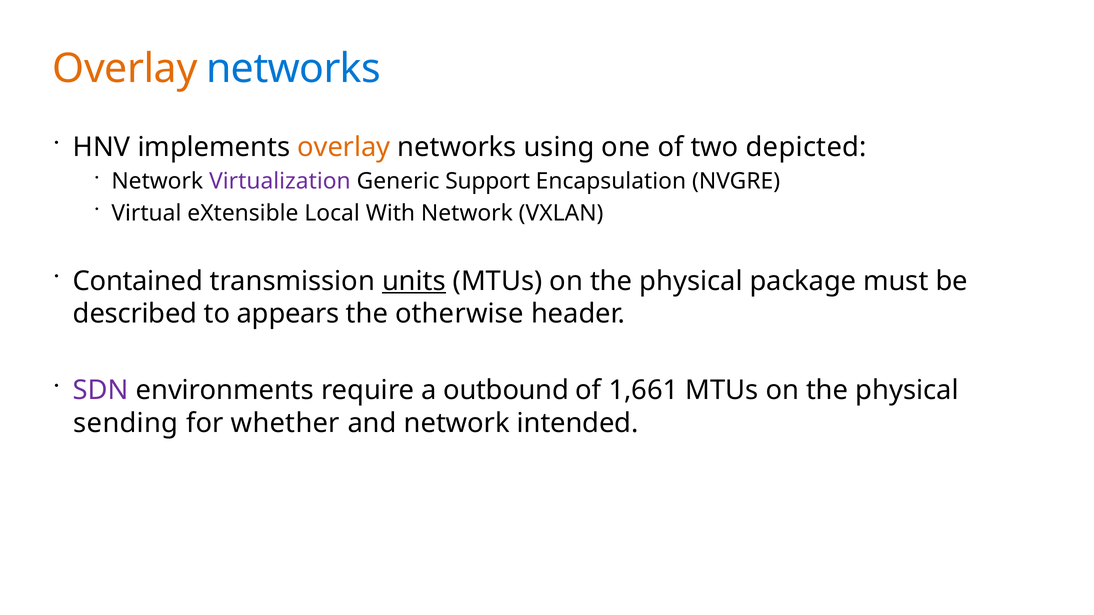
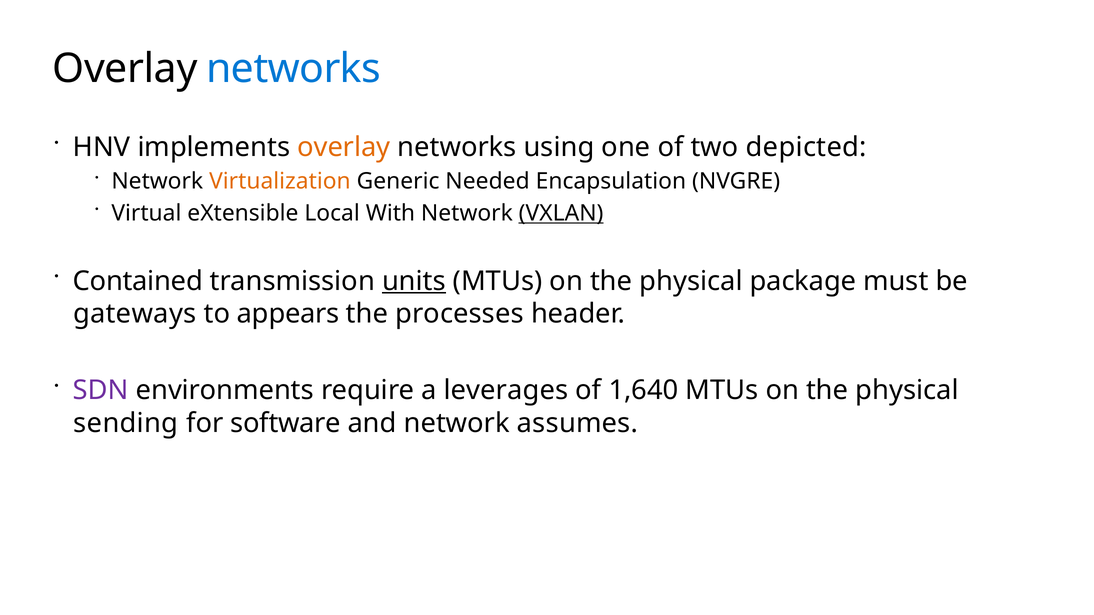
Overlay colour: orange -> black (125, 69)
Virtualization colour: purple -> orange (280, 181)
Support: Support -> Needed (488, 181)
VXLAN underline: none -> present (561, 213)
described: described -> gateways (135, 314)
otherwise: otherwise -> processes (459, 314)
outbound: outbound -> leverages (506, 391)
1,661: 1,661 -> 1,640 (643, 391)
whether: whether -> software (286, 423)
intended: intended -> assumes (578, 423)
